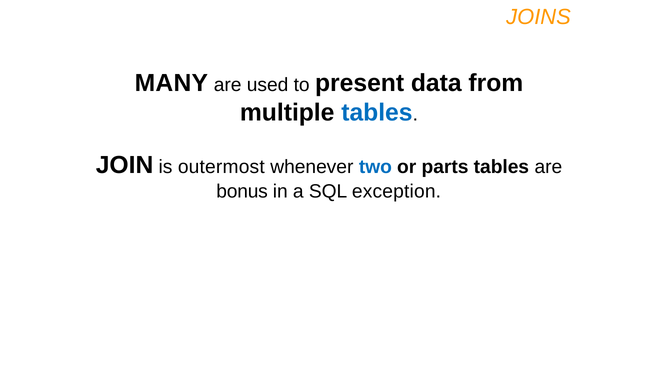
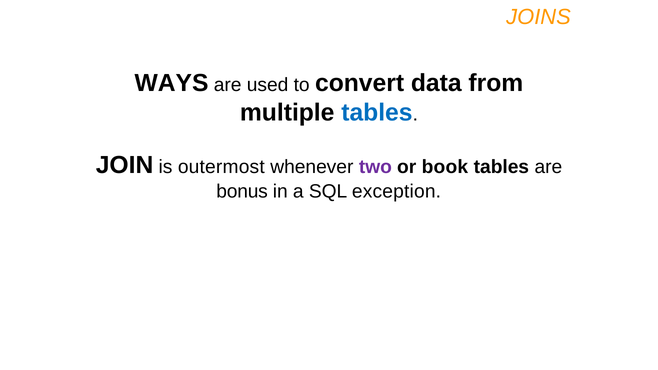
MANY: MANY -> WAYS (171, 83)
present: present -> convert (360, 83)
two colour: blue -> purple (375, 167)
parts: parts -> book (445, 167)
